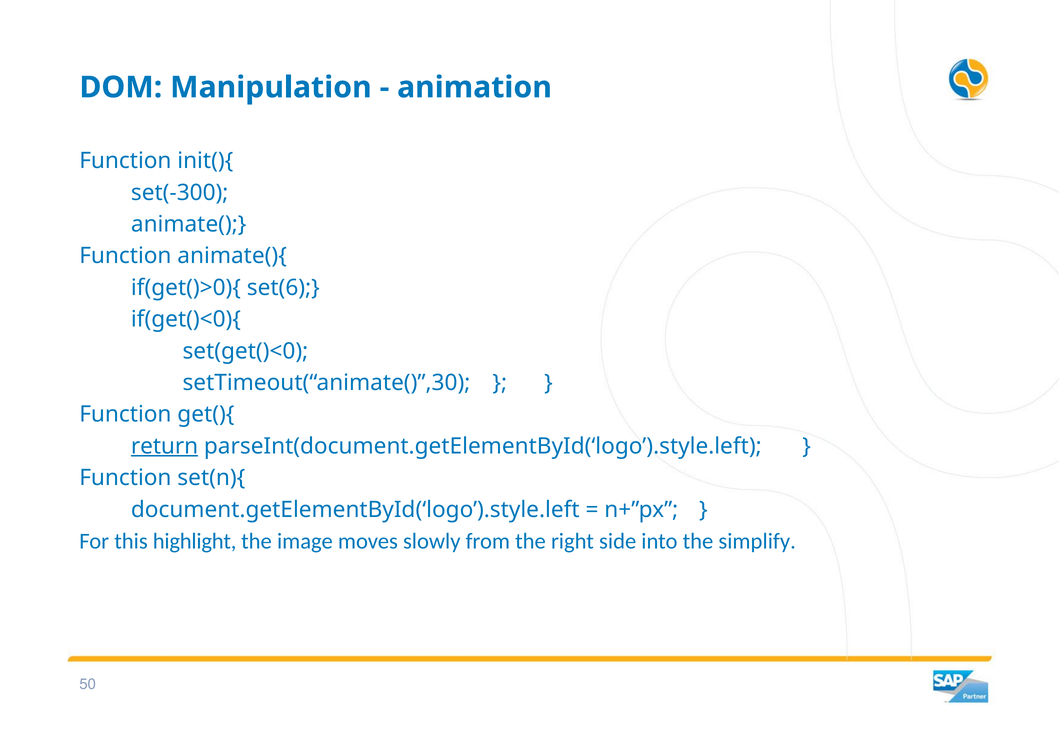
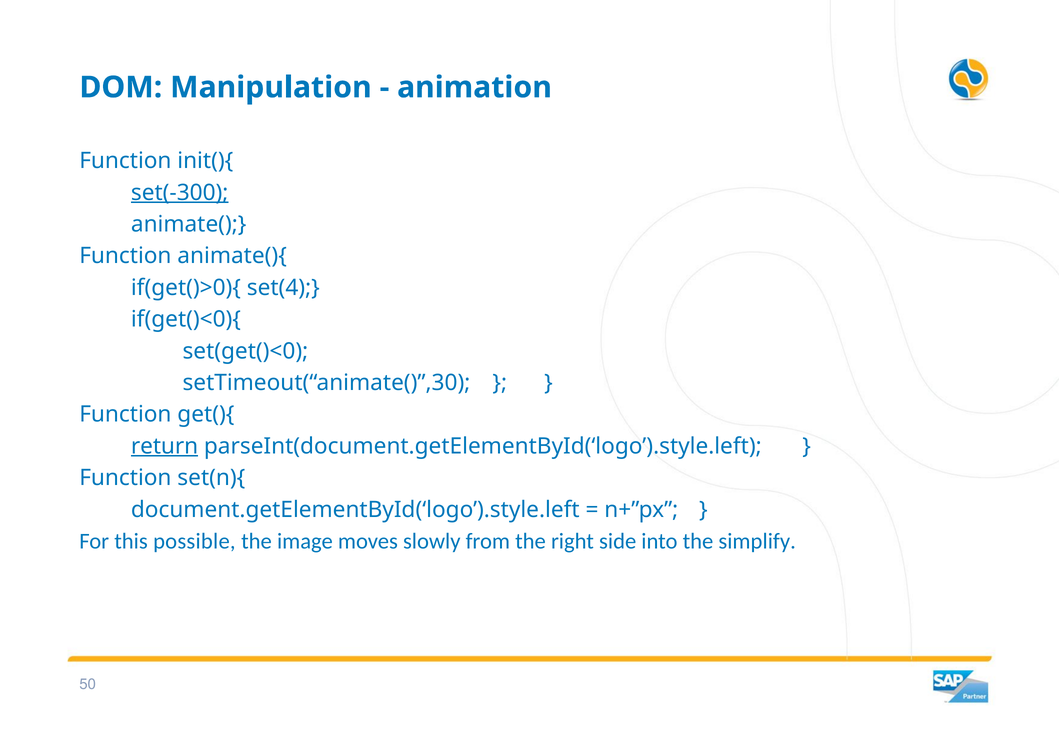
set(-300 underline: none -> present (180, 193)
set(6: set(6 -> set(4 (283, 288)
highlight: highlight -> possible (194, 541)
